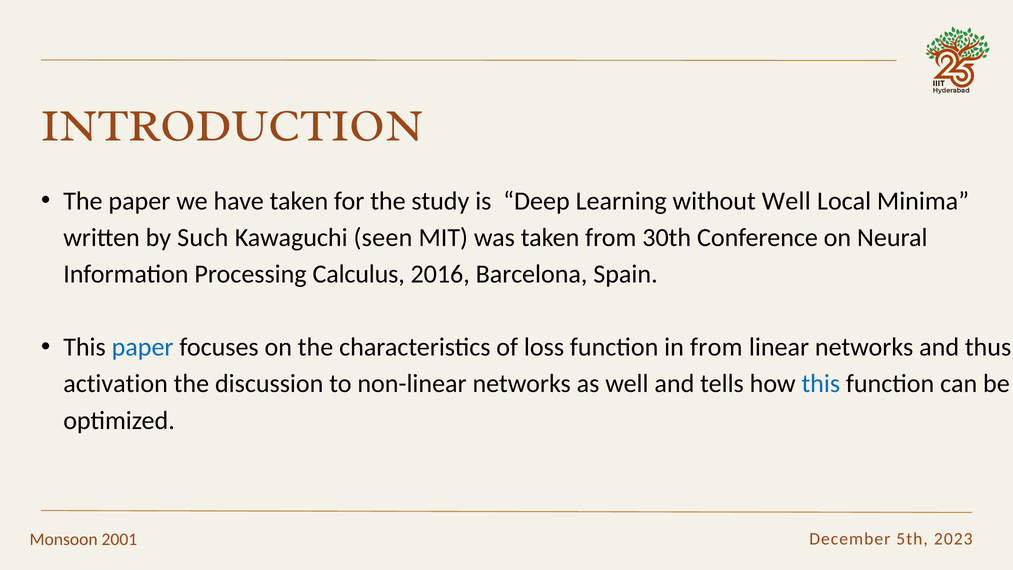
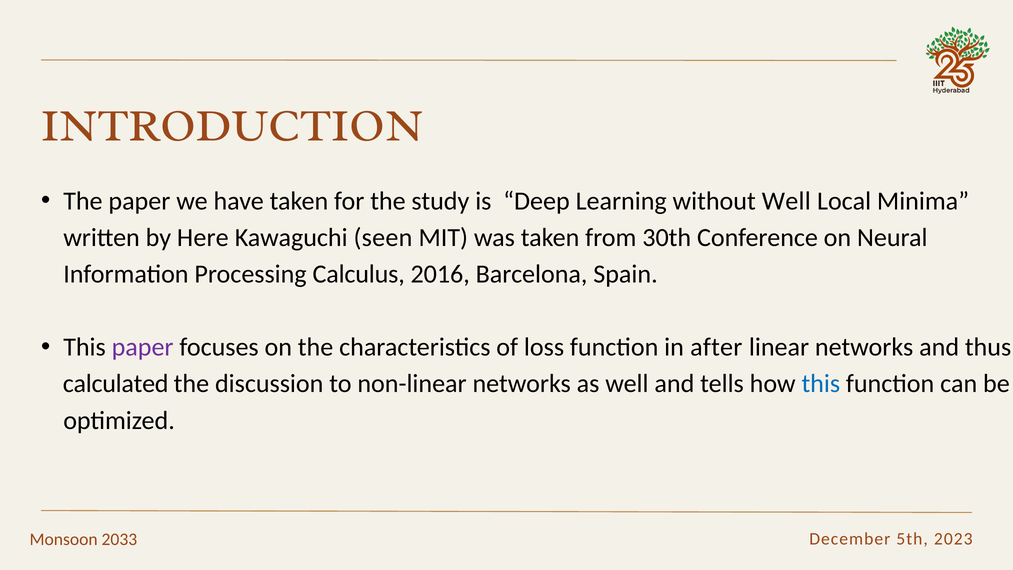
Such: Such -> Here (203, 238)
paper colour: blue -> purple (143, 347)
in from: from -> after (716, 347)
activation: activation -> calculated (116, 384)
2001: 2001 -> 2033 (119, 539)
